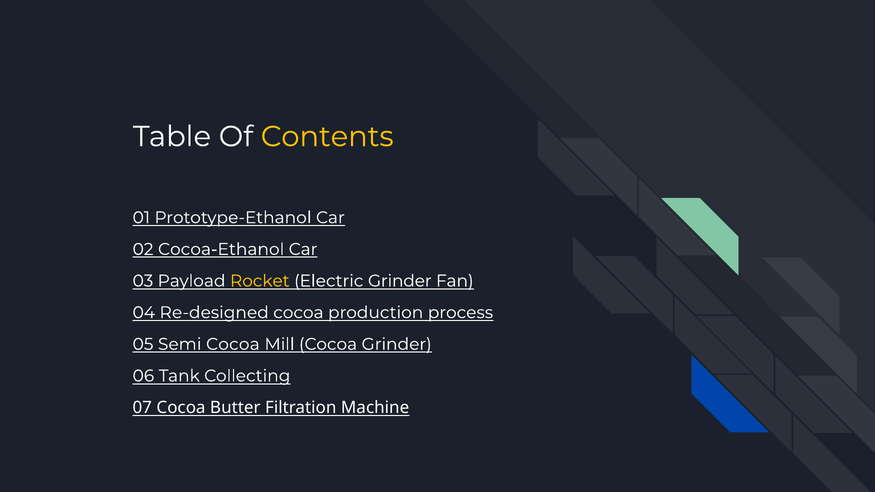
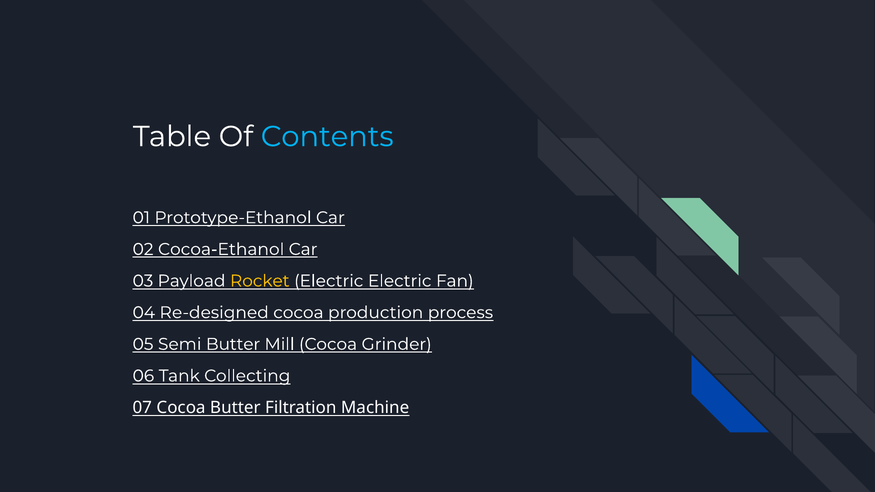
Contents colour: yellow -> light blue (327, 137)
Electric Grinder: Grinder -> Electric (400, 281)
Semi Cocoa: Cocoa -> Butter (233, 344)
